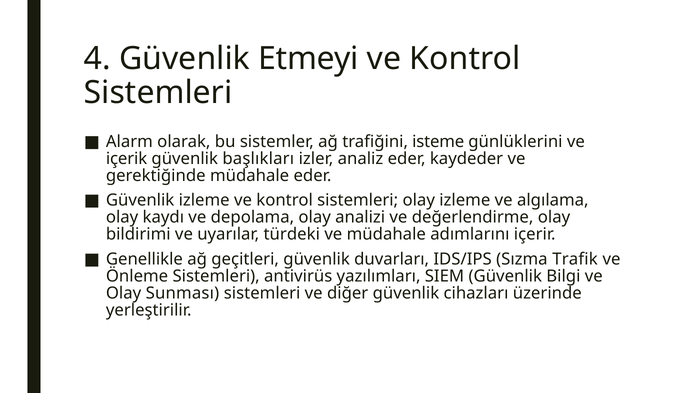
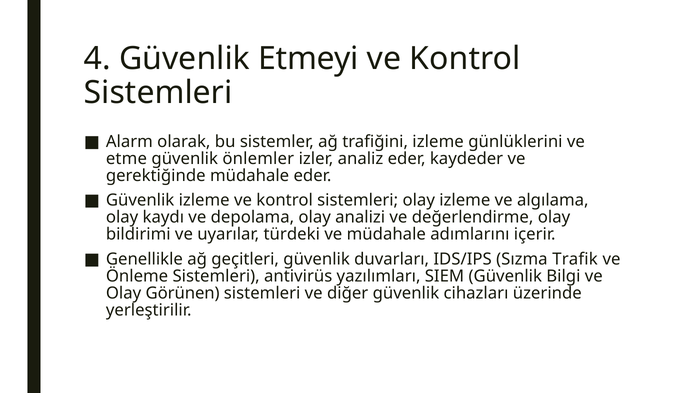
trafiğini isteme: isteme -> izleme (438, 142)
içerik: içerik -> etme (126, 159)
başlıkları: başlıkları -> önlemler (258, 159)
Sunması: Sunması -> Görünen (183, 293)
